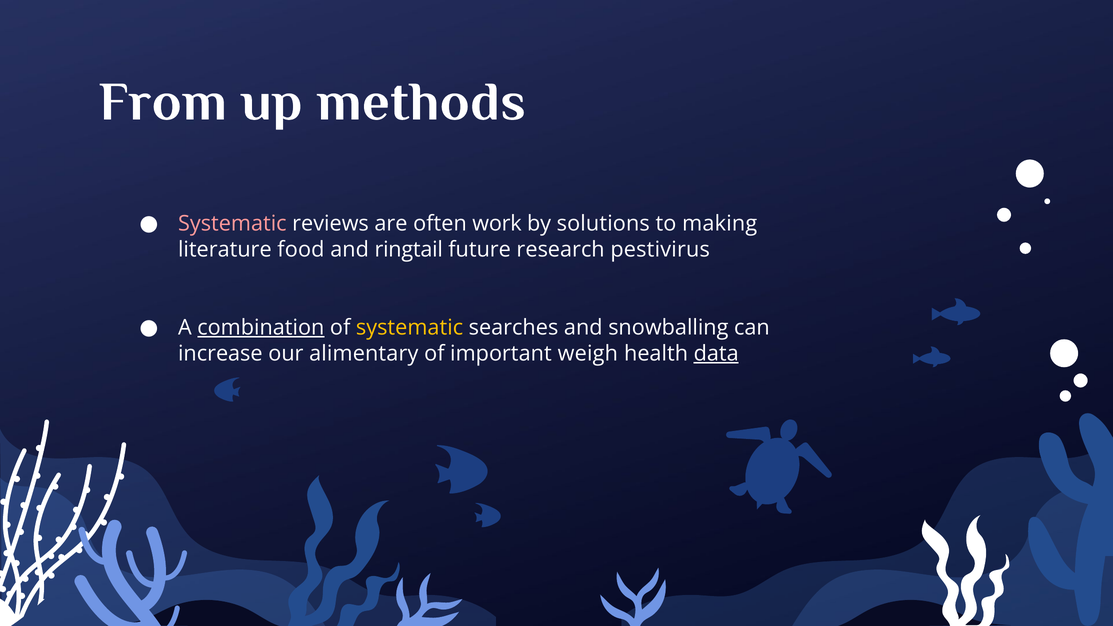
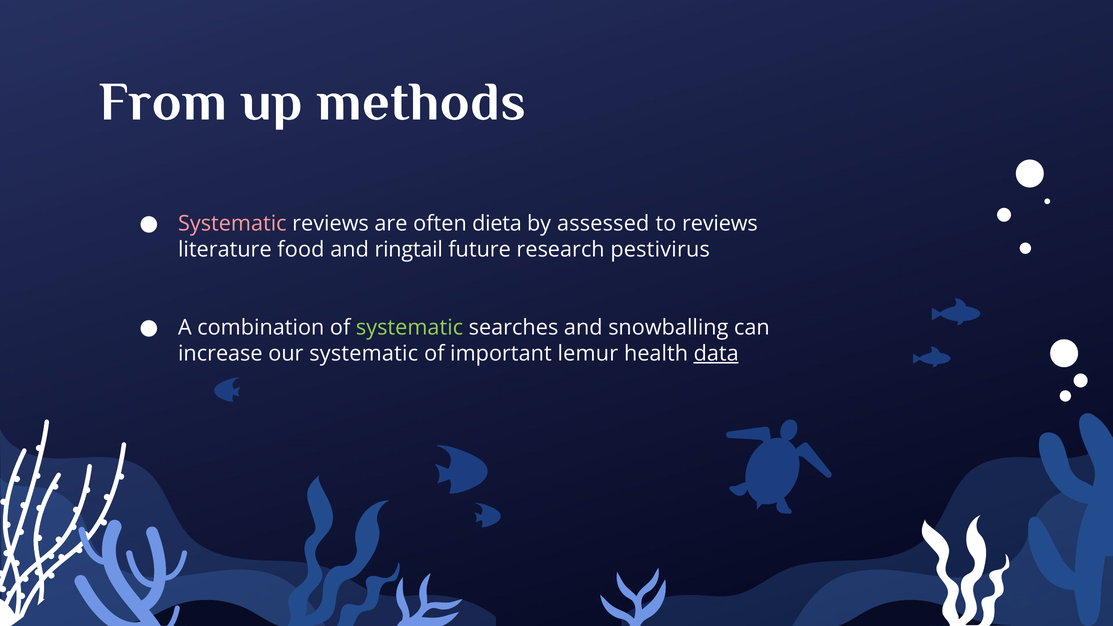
work: work -> dieta (497, 224)
solutions: solutions -> assessed (603, 224)
to making: making -> reviews (720, 224)
combination underline: present -> none (261, 327)
systematic colour: yellow -> light green (410, 327)
our alimentary: alimentary -> systematic (364, 353)
weigh: weigh -> lemur (588, 353)
